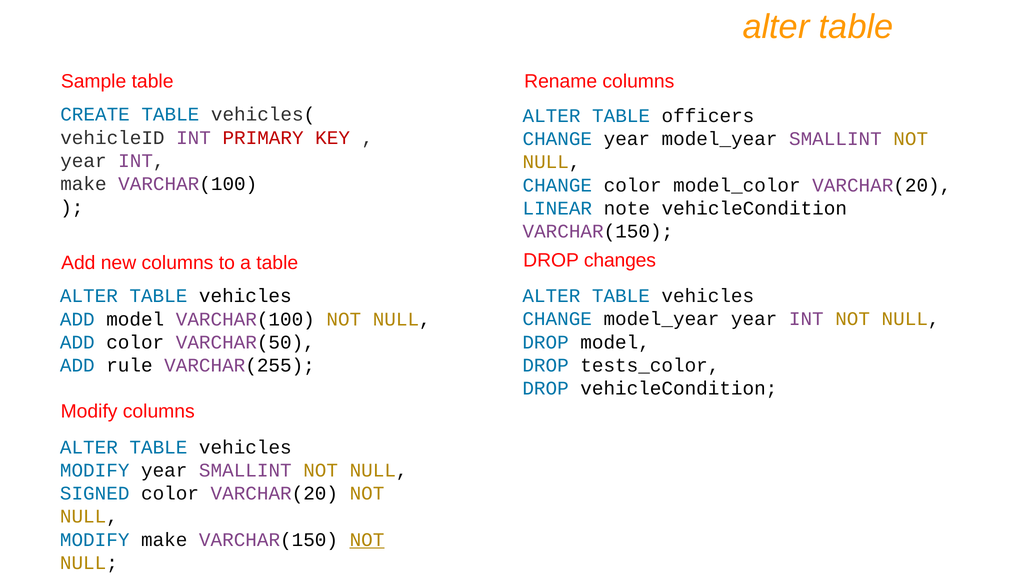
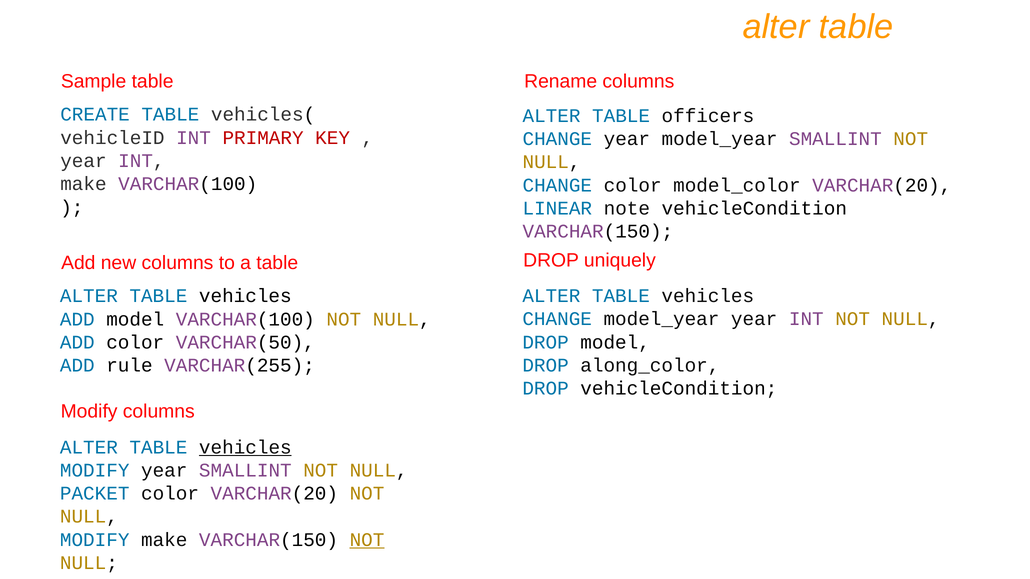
changes: changes -> uniquely (620, 260)
tests_color: tests_color -> along_color (650, 366)
vehicles underline: none -> present (245, 447)
SIGNED: SIGNED -> PACKET (95, 494)
